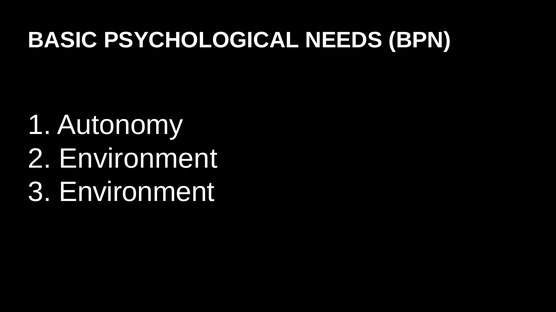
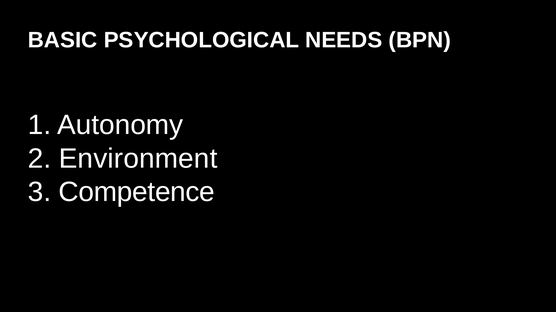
3 Environment: Environment -> Competence (137, 192)
